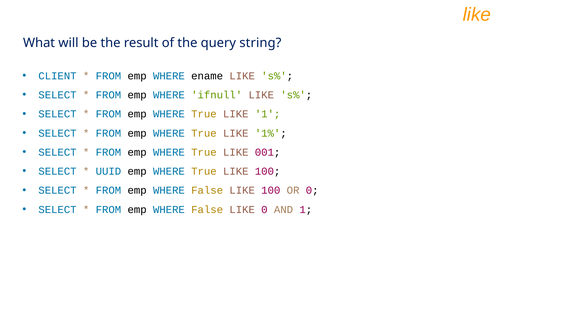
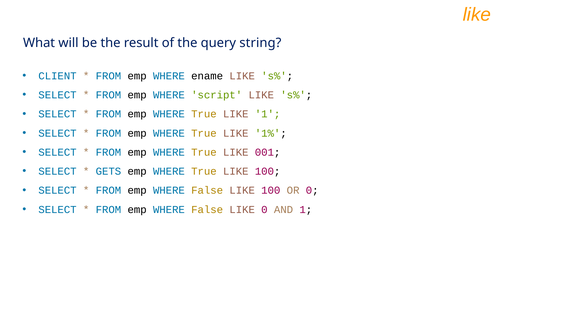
ifnull: ifnull -> script (217, 95)
UUID: UUID -> GETS (108, 172)
